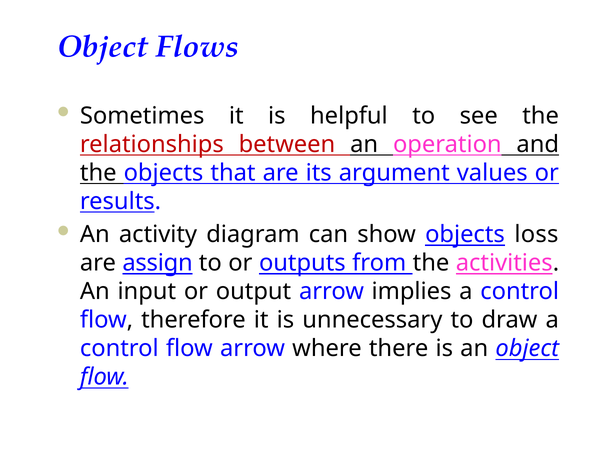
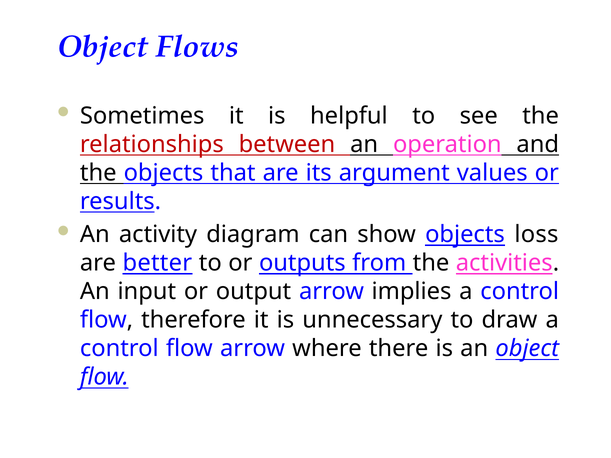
assign: assign -> better (157, 263)
